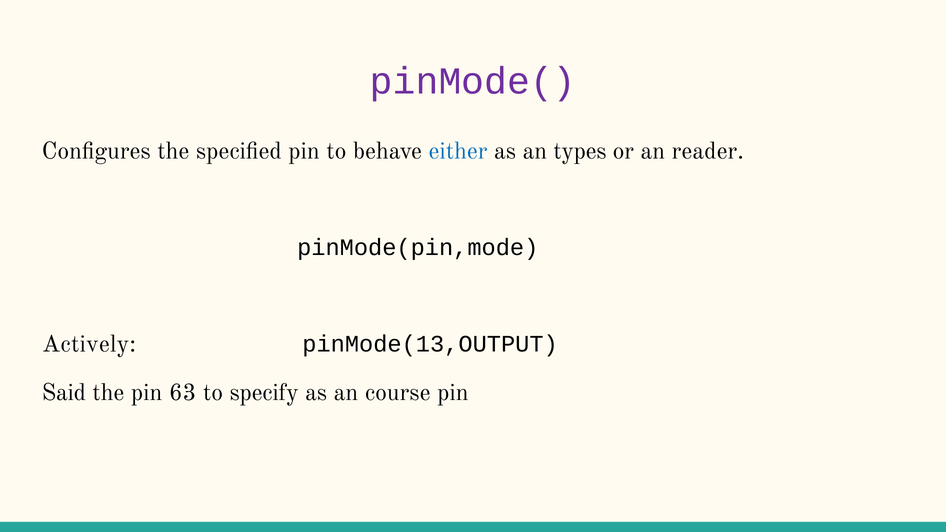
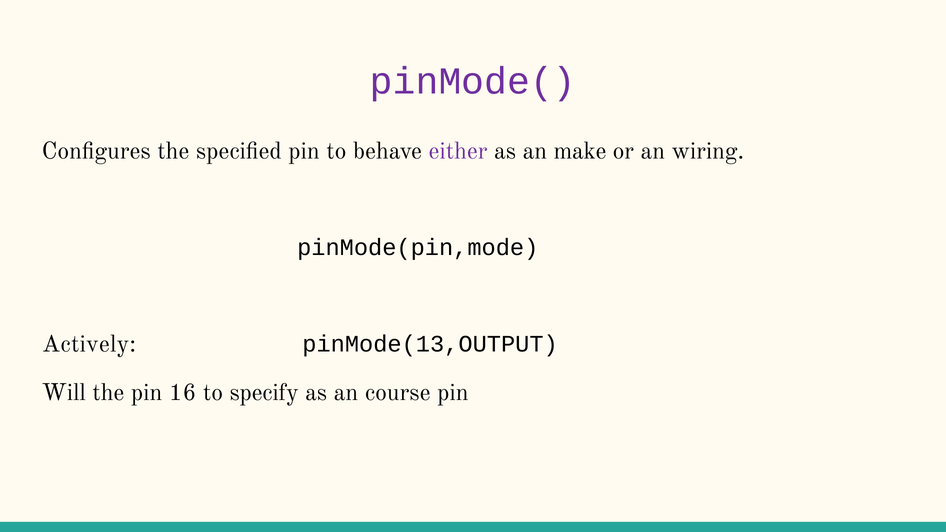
either colour: blue -> purple (458, 151)
types: types -> make (580, 151)
reader: reader -> wiring (708, 151)
Said: Said -> Will (64, 393)
63: 63 -> 16 (183, 393)
